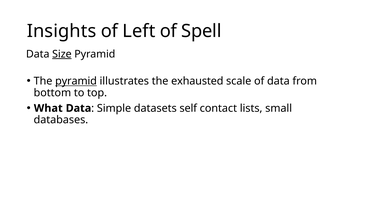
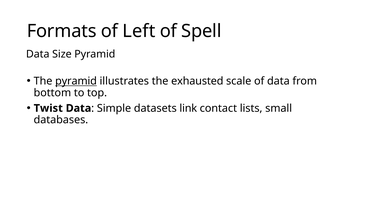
Insights: Insights -> Formats (62, 31)
Size underline: present -> none (62, 54)
What: What -> Twist (48, 108)
self: self -> link (188, 108)
